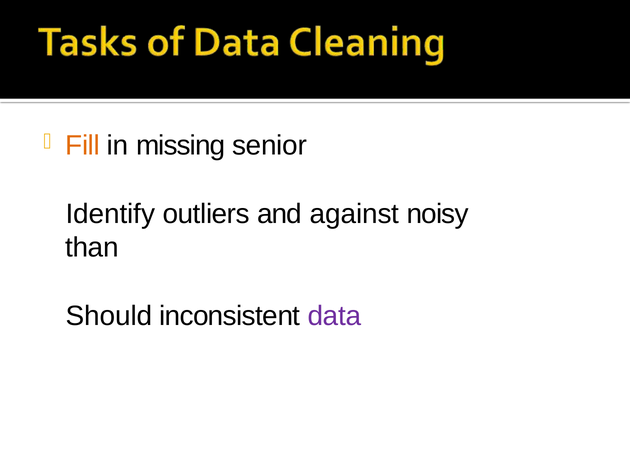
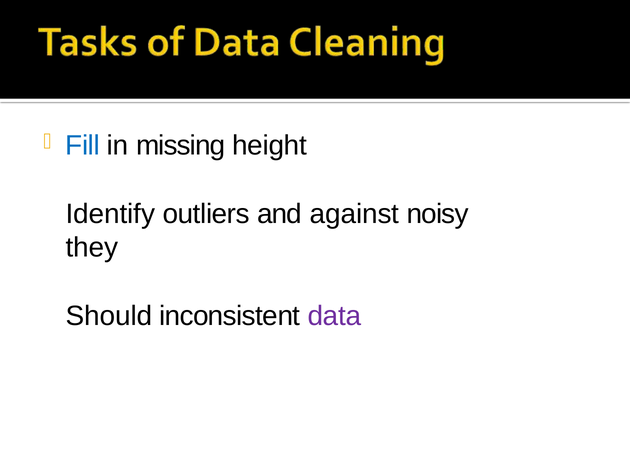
Fill colour: orange -> blue (83, 146)
senior: senior -> height (270, 146)
than: than -> they (92, 248)
